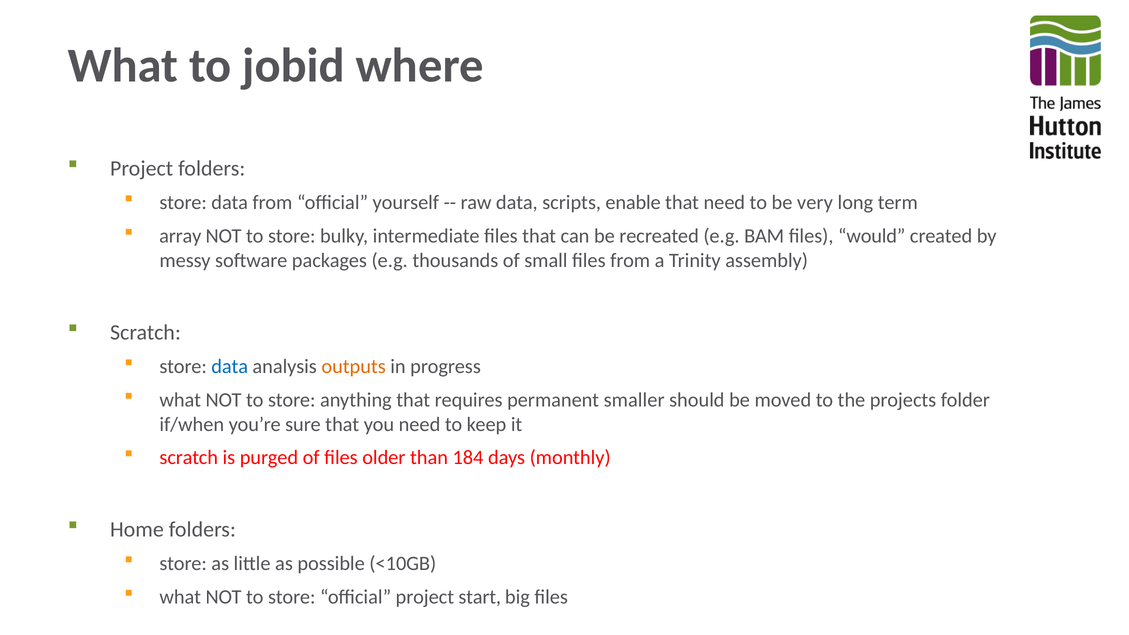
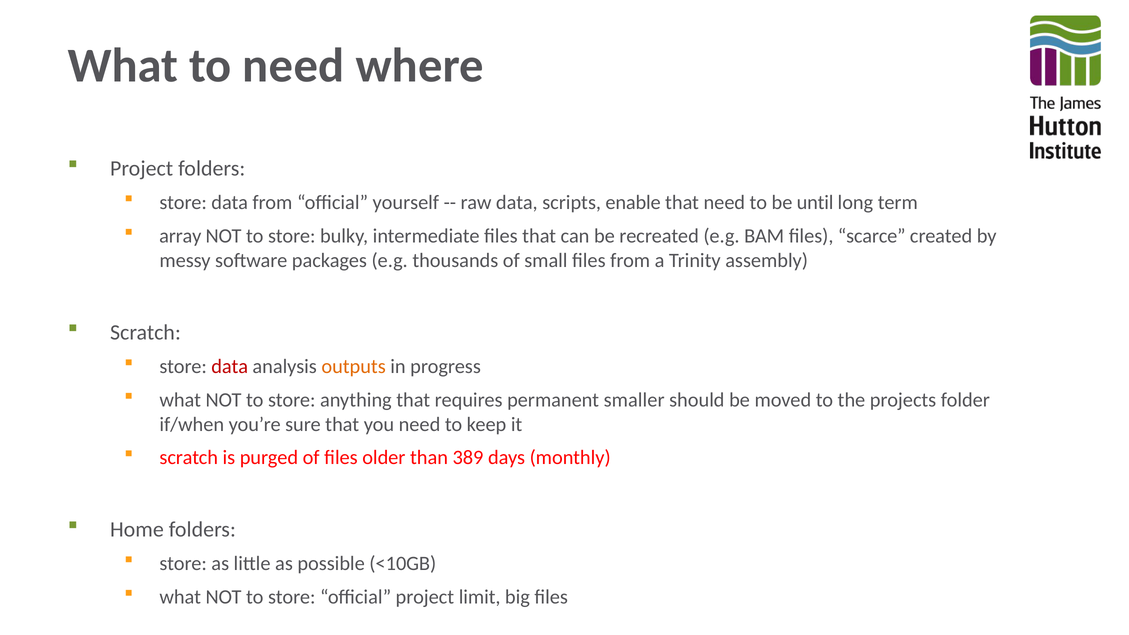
to jobid: jobid -> need (293, 66)
very: very -> until (815, 203)
would: would -> scarce (872, 236)
data colour: blue -> red (230, 367)
184: 184 -> 389 (468, 458)
start: start -> limit (480, 597)
